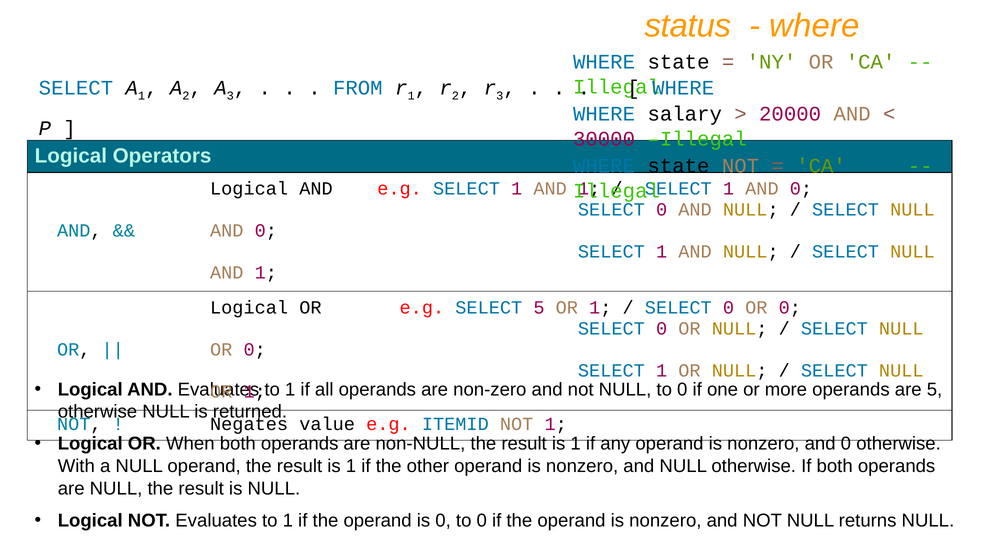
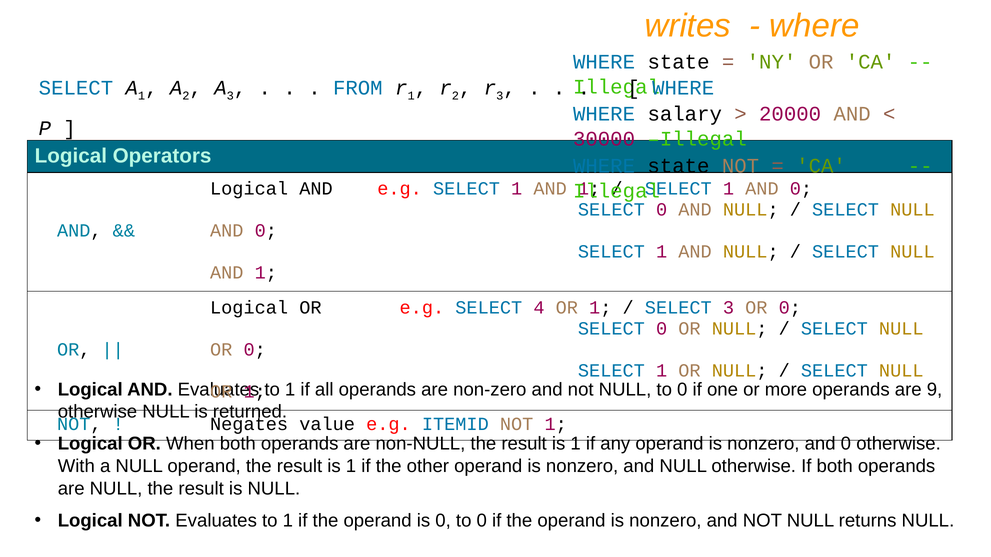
status: status -> writes (688, 26)
SELECT 5: 5 -> 4 (539, 308)
0: 0 -> 3 (728, 308)
are 5: 5 -> 9 (935, 390)
